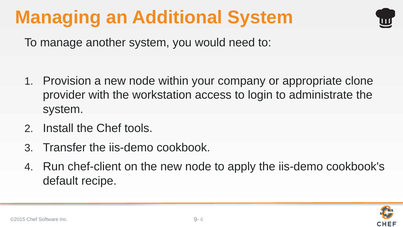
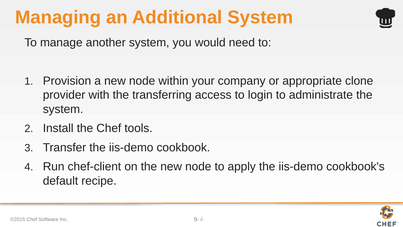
workstation: workstation -> transferring (162, 95)
